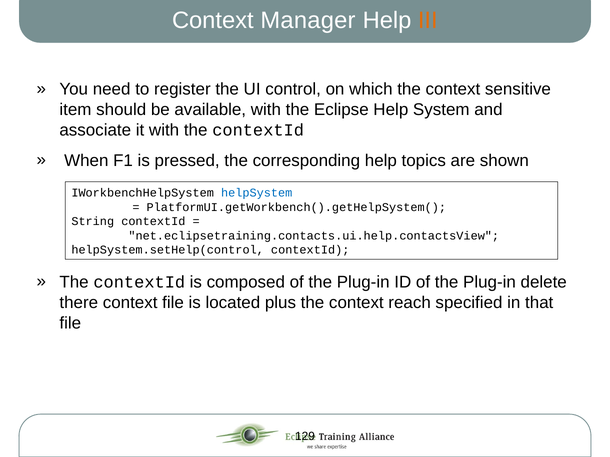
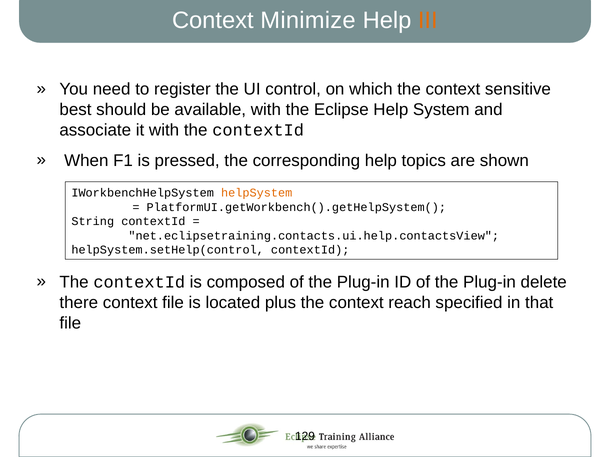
Manager: Manager -> Minimize (308, 21)
item: item -> best (75, 110)
helpSystem colour: blue -> orange (257, 193)
